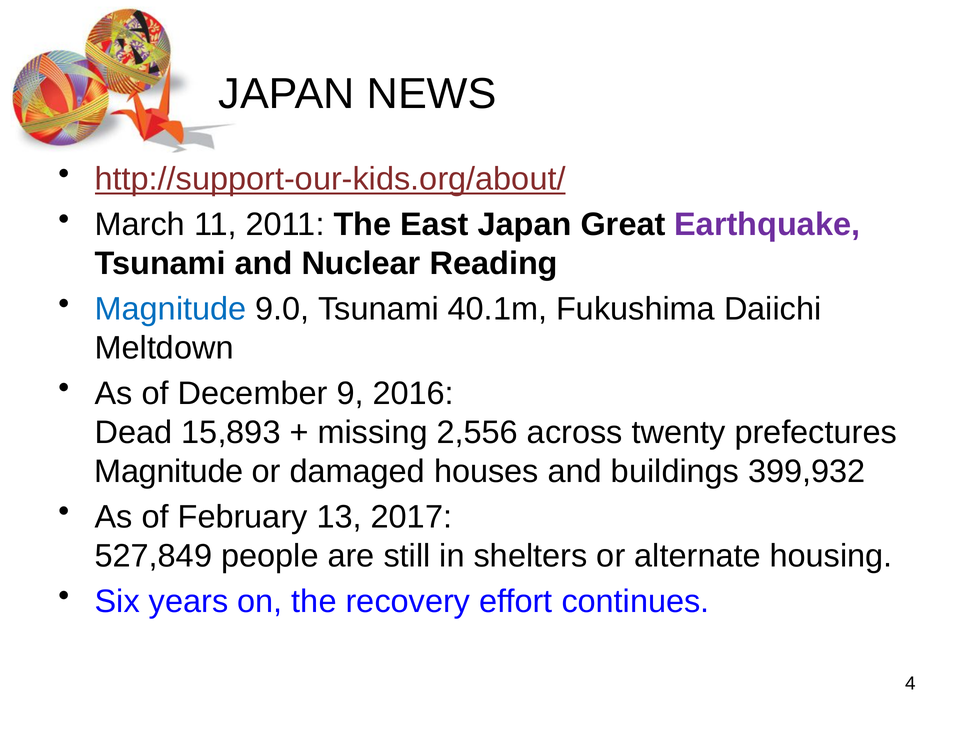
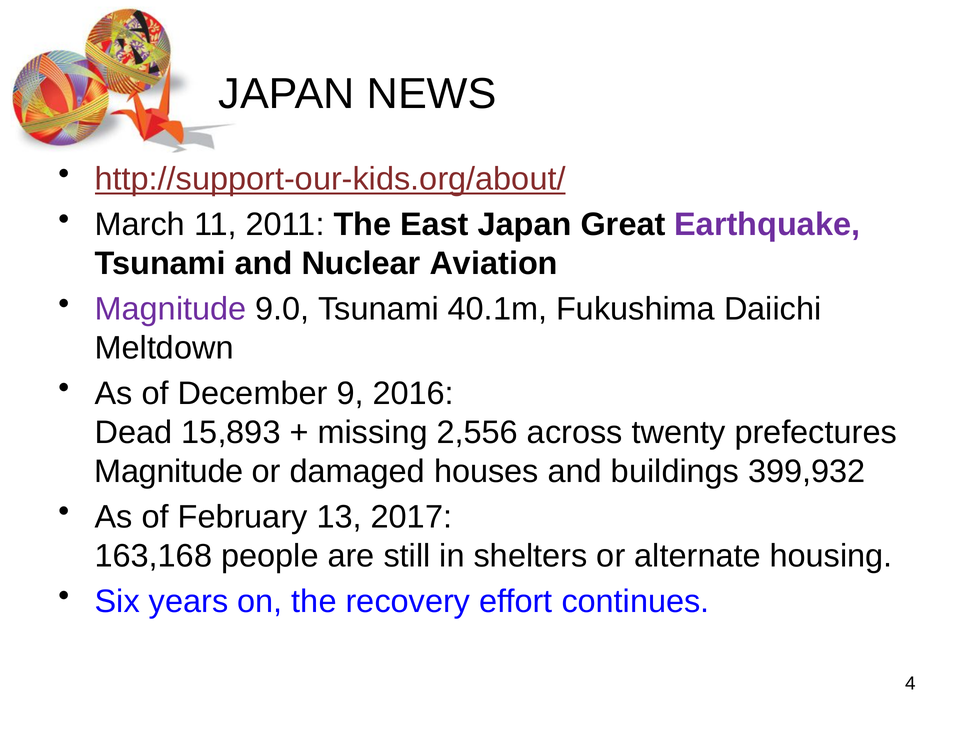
Reading: Reading -> Aviation (494, 263)
Magnitude colour: blue -> purple (171, 309)
527,849: 527,849 -> 163,168 (153, 556)
